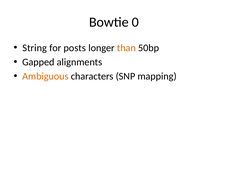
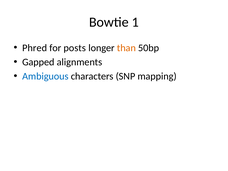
0: 0 -> 1 (135, 22)
String: String -> Phred (35, 48)
Ambiguous colour: orange -> blue (45, 76)
